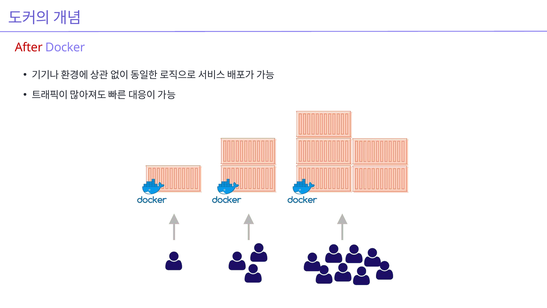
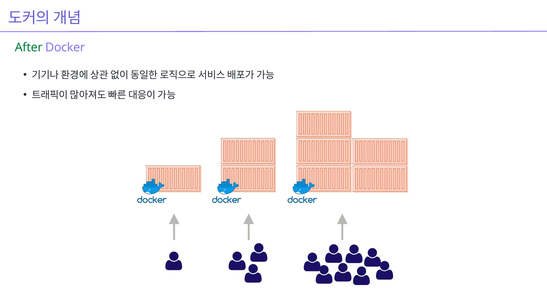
After colour: red -> green (29, 48)
